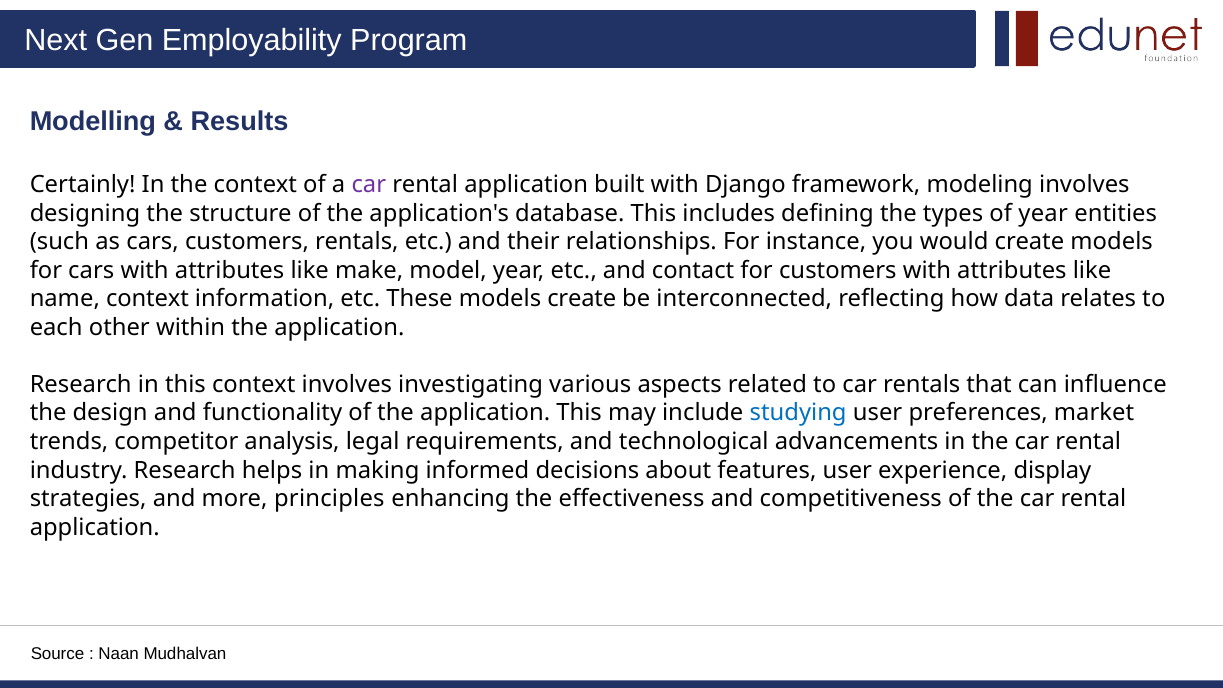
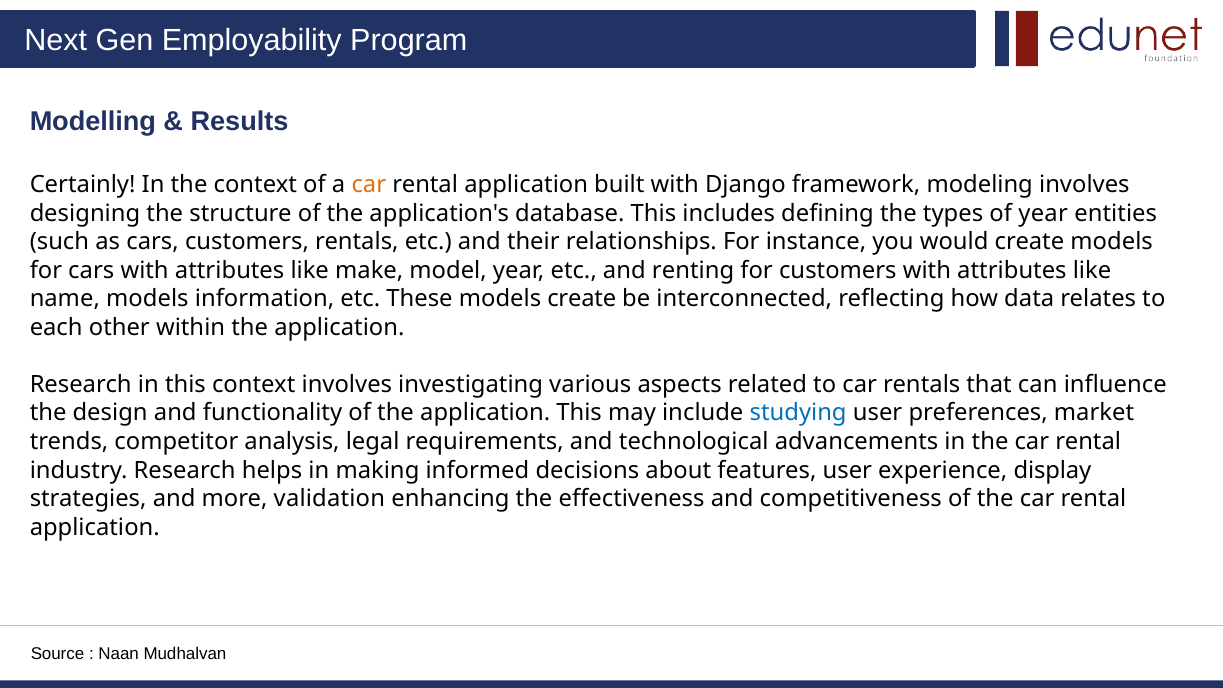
car colour: purple -> orange (369, 185)
contact: contact -> renting (693, 270)
name context: context -> models (147, 299)
principles: principles -> validation (329, 499)
